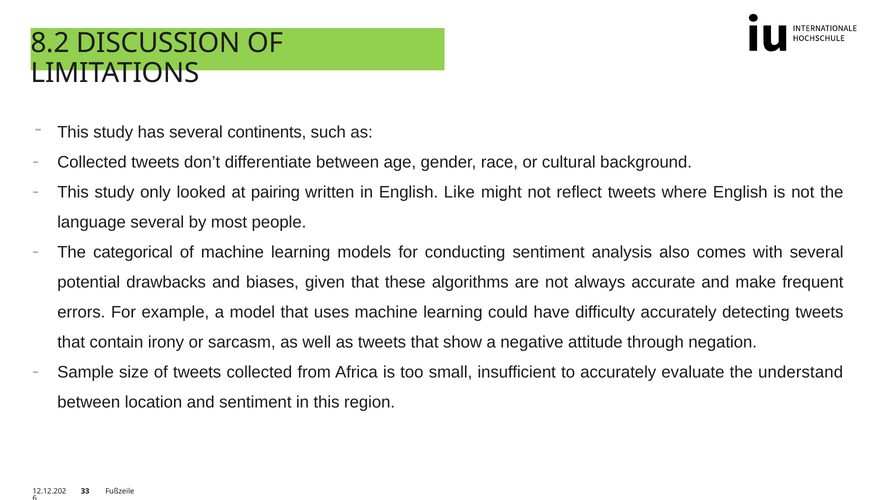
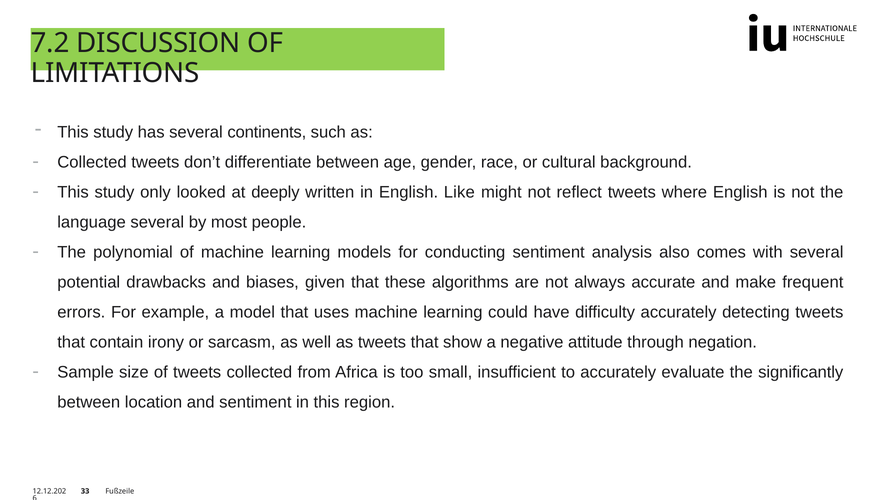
8.2: 8.2 -> 7.2 (50, 43)
pairing: pairing -> deeply (275, 192)
categorical: categorical -> polynomial (133, 252)
understand: understand -> significantly (801, 372)
